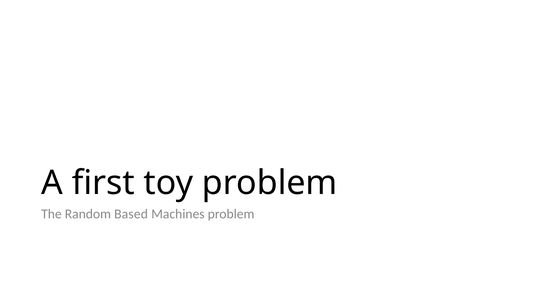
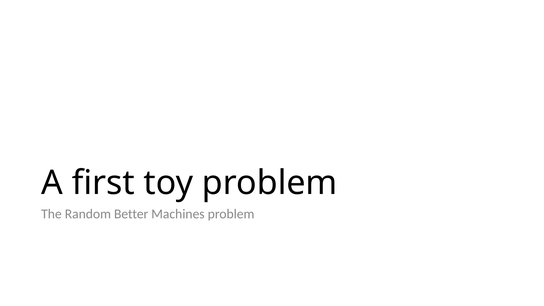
Based: Based -> Better (131, 214)
